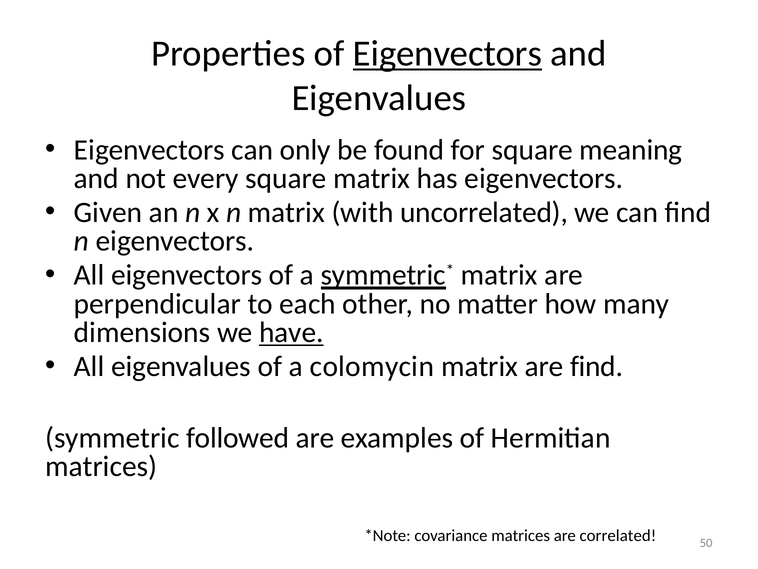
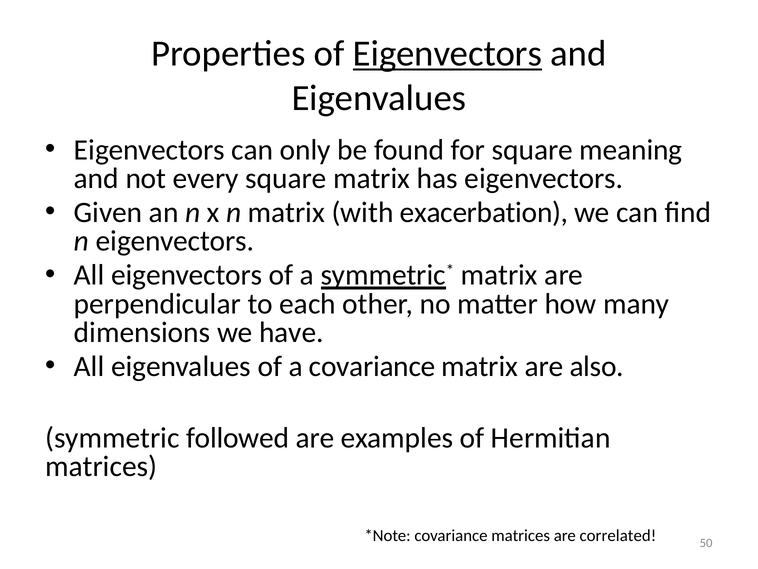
uncorrelated: uncorrelated -> exacerbation (484, 212)
have underline: present -> none (291, 332)
a colomycin: colomycin -> covariance (372, 366)
are find: find -> also (597, 366)
